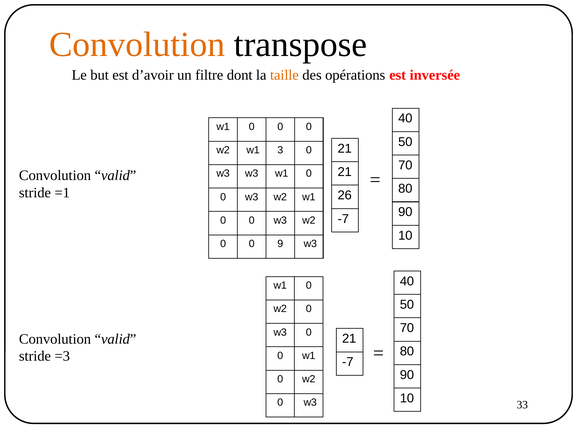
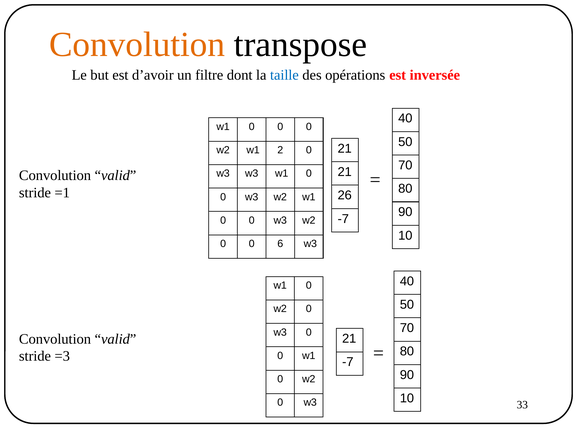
taille colour: orange -> blue (284, 75)
3: 3 -> 2 (280, 150)
9: 9 -> 6 (280, 244)
